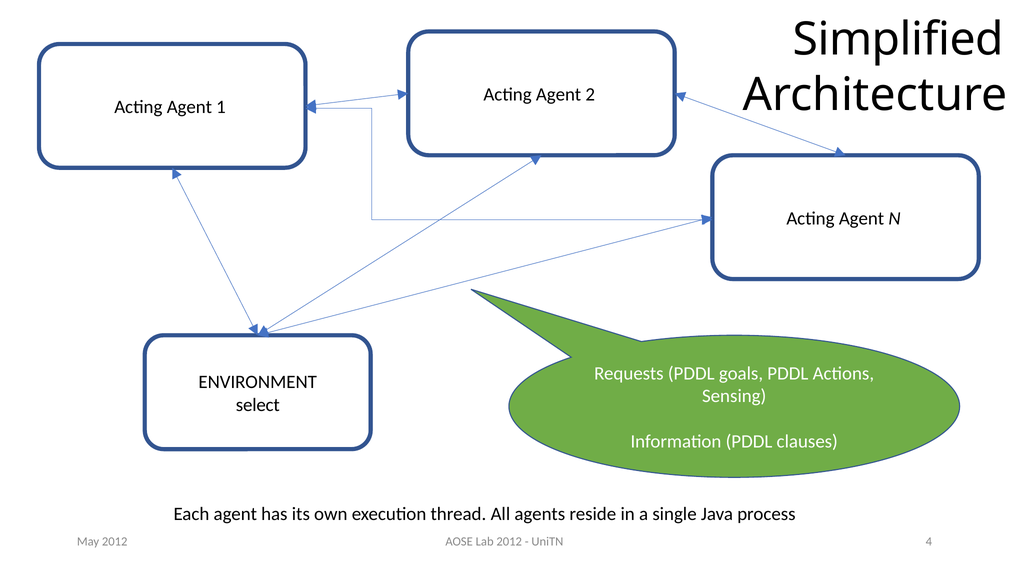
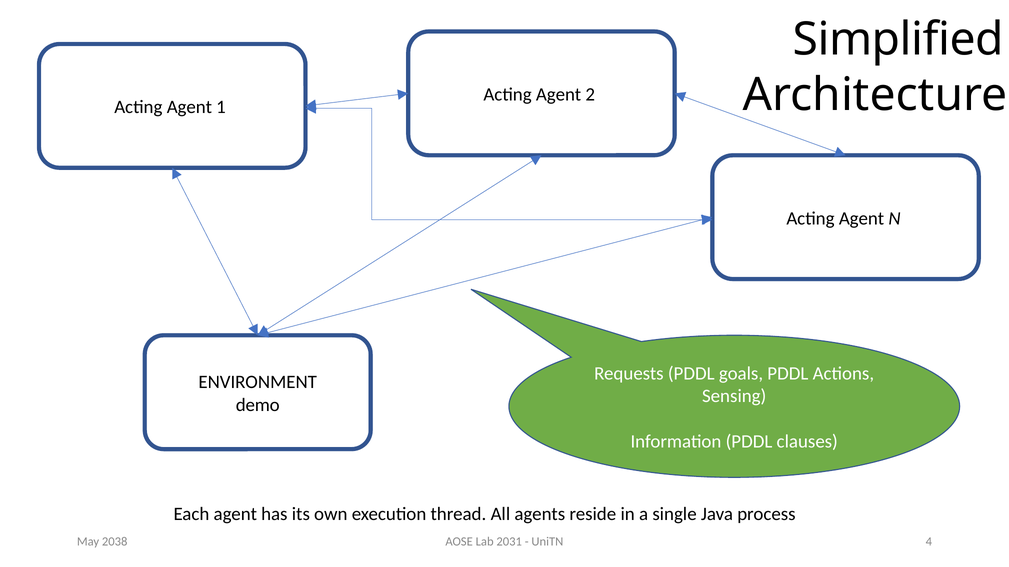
select: select -> demo (258, 405)
Lab 2012: 2012 -> 2031 (509, 542)
May 2012: 2012 -> 2038 (115, 542)
